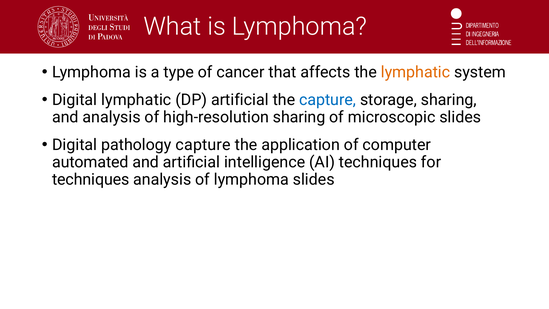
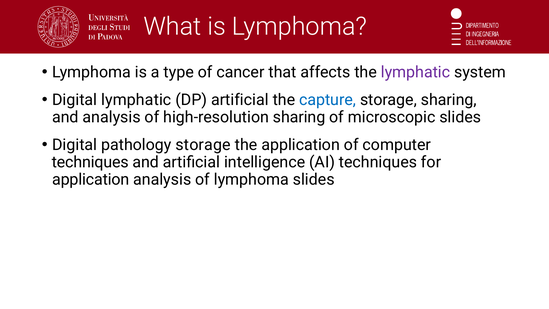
lymphatic colour: orange -> purple (416, 72)
pathology capture: capture -> storage (203, 145)
automated: automated -> techniques (90, 162)
techniques: techniques -> application (91, 179)
